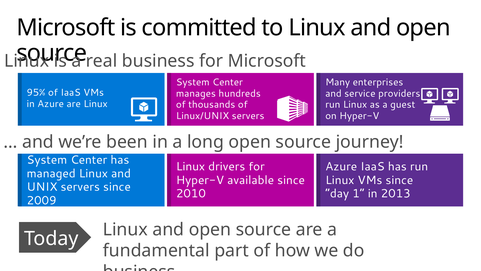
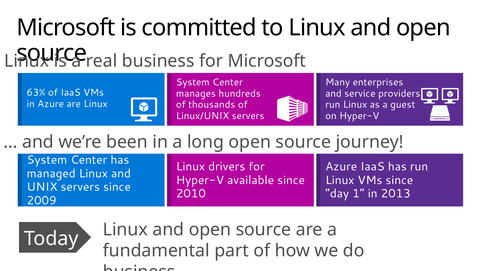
95%: 95% -> 63% (36, 93)
